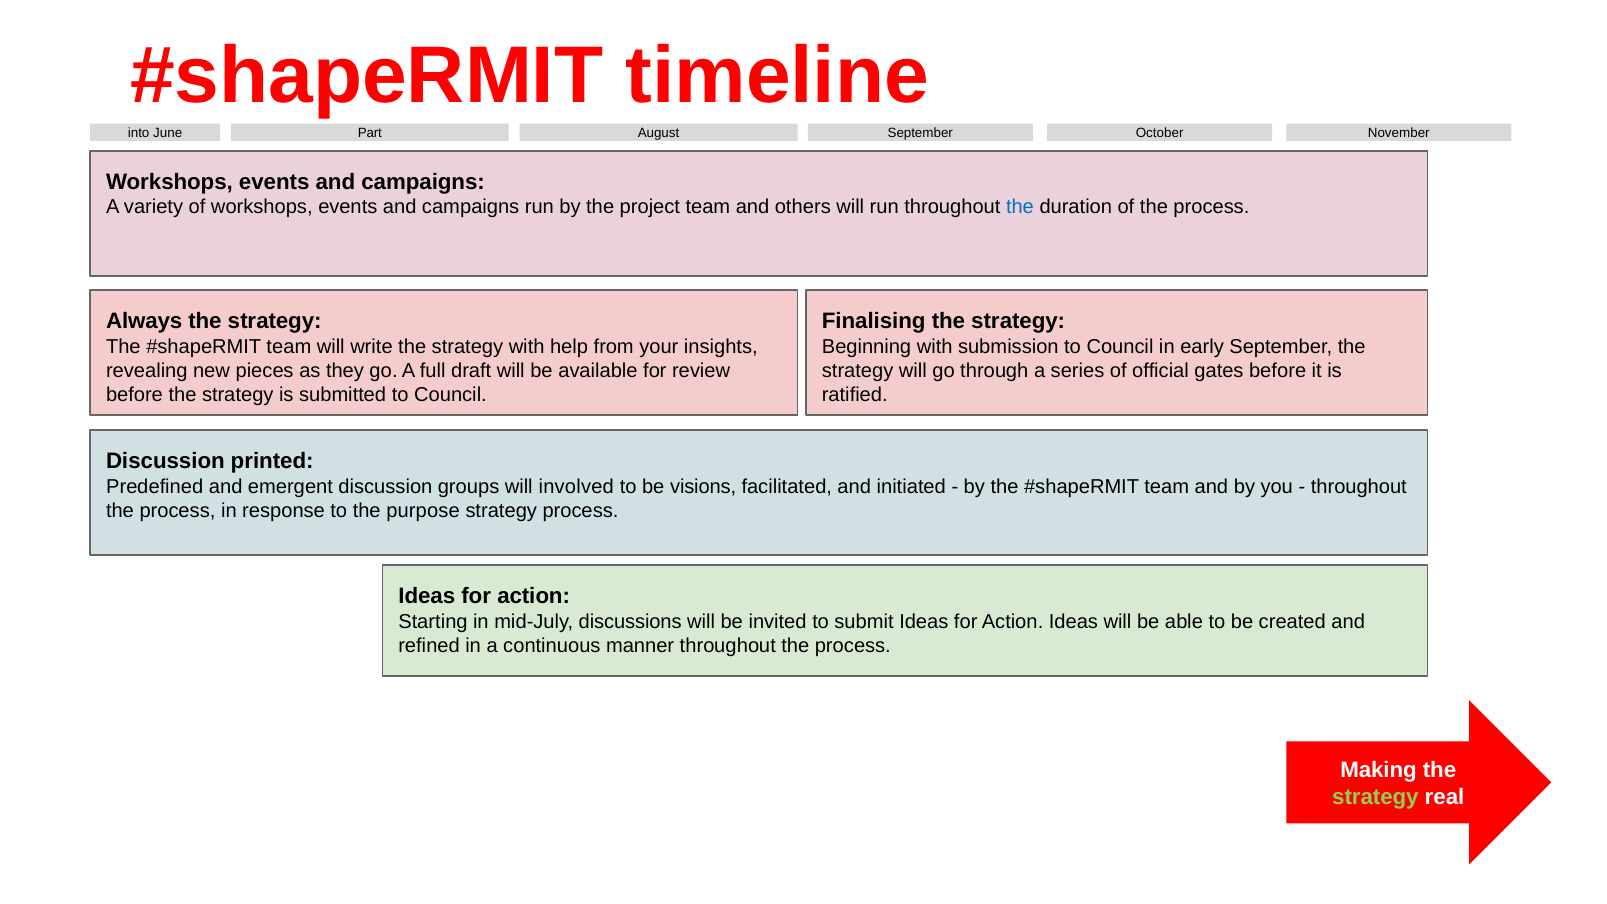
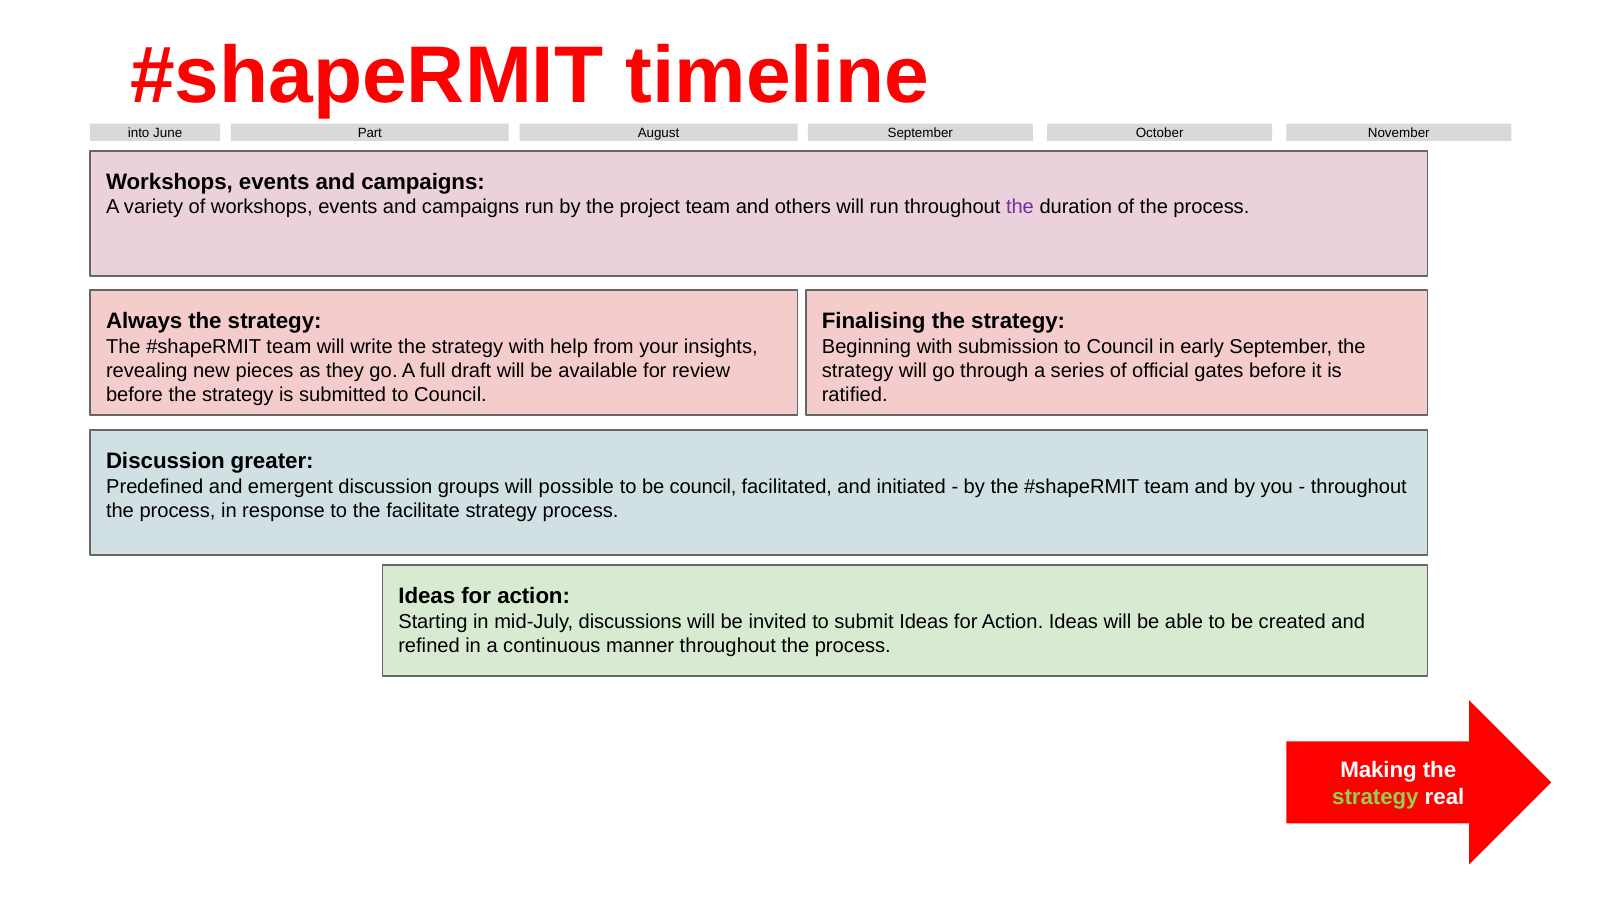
the colour: blue -> purple (1020, 207)
printed: printed -> greater (272, 461)
involved: involved -> possible (576, 487)
be visions: visions -> council (703, 487)
purpose: purpose -> facilitate (423, 511)
